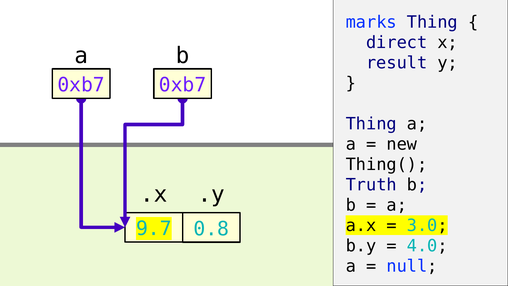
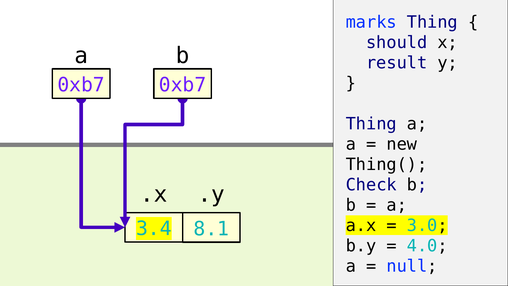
direct: direct -> should (397, 42)
Truth: Truth -> Check (371, 185)
9.7: 9.7 -> 3.4 (154, 229)
0.8: 0.8 -> 8.1 (211, 229)
